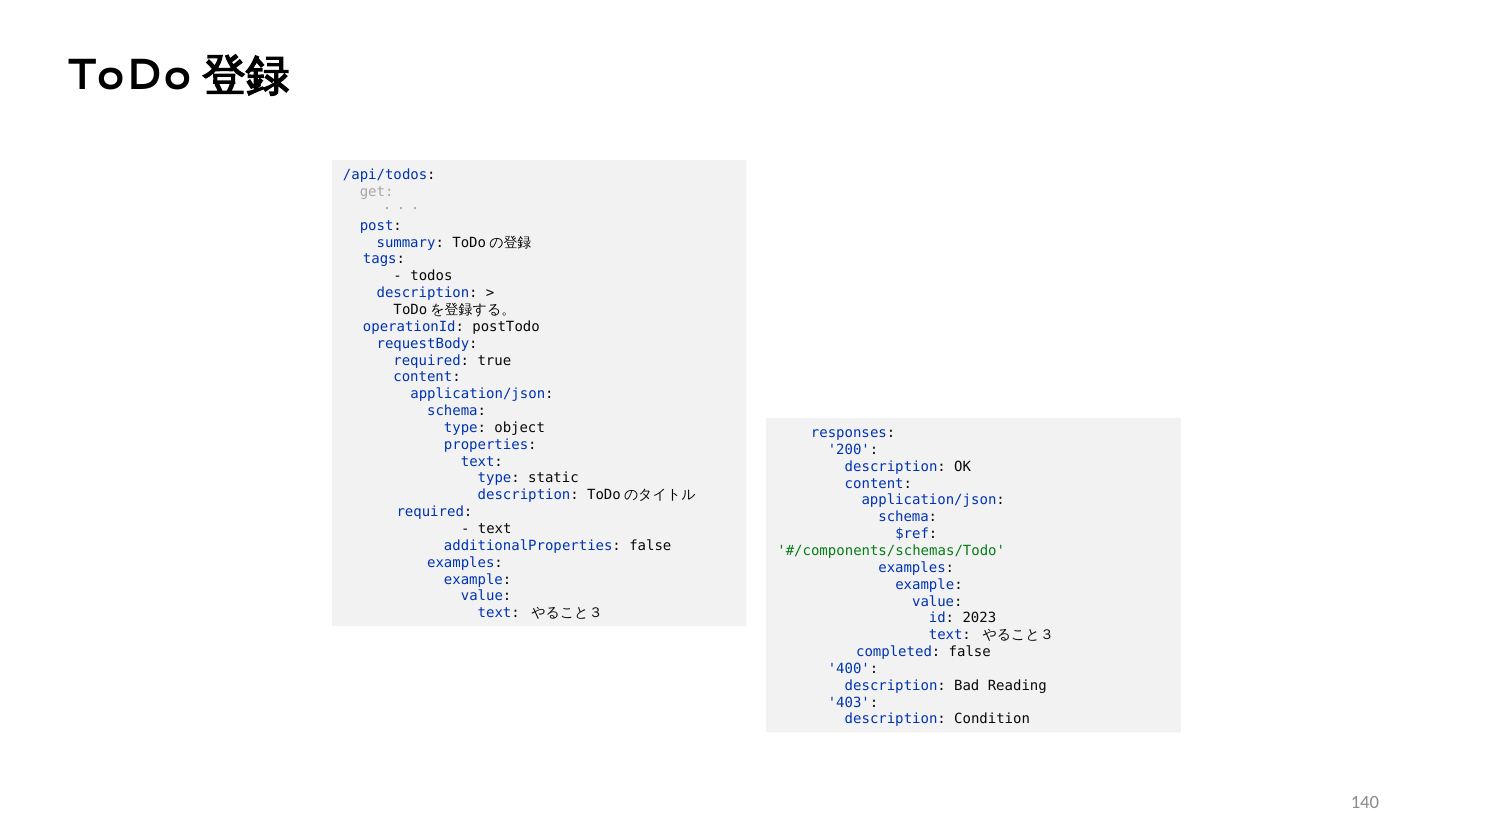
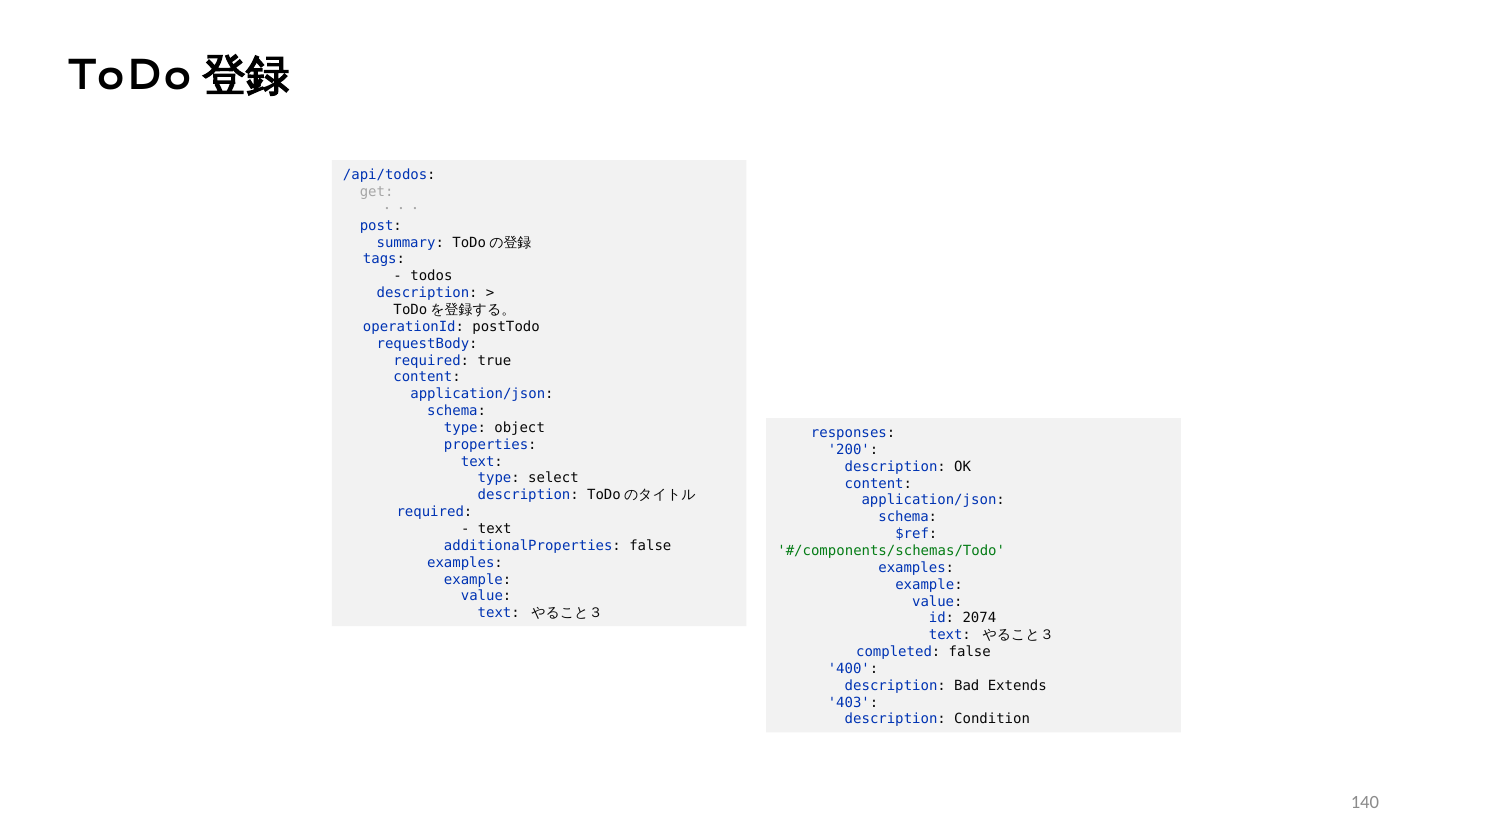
static: static -> select (553, 478)
2023: 2023 -> 2074 (979, 618)
Reading: Reading -> Extends (1017, 685)
